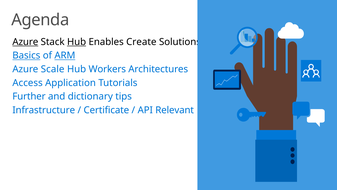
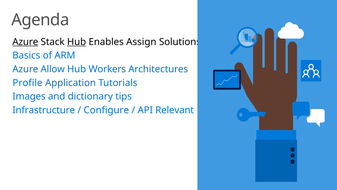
Create: Create -> Assign (141, 42)
Basics underline: present -> none (26, 55)
ARM underline: present -> none (65, 55)
Scale: Scale -> Allow (53, 69)
Access: Access -> Profile (28, 83)
Further: Further -> Images (29, 96)
Certificate: Certificate -> Configure (106, 110)
